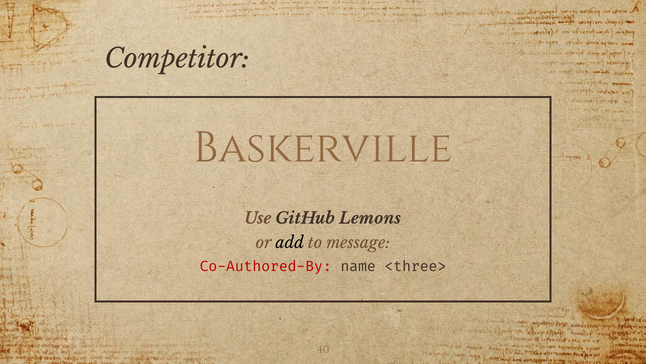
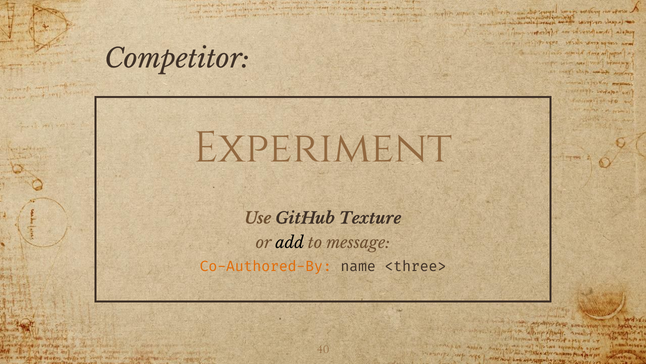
Baskerville: Baskerville -> Experiment (323, 147)
Lemons: Lemons -> Texture (370, 218)
Co-Authored-By colour: red -> orange (266, 266)
